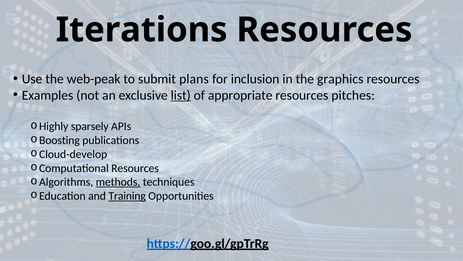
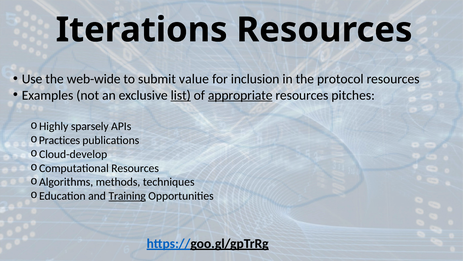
web-peak: web-peak -> web-wide (94, 79)
plans: plans -> value (194, 79)
graphics: graphics -> protocol (340, 79)
appropriate underline: none -> present (240, 95)
Boosting: Boosting -> Practices (59, 140)
methods underline: present -> none (118, 182)
